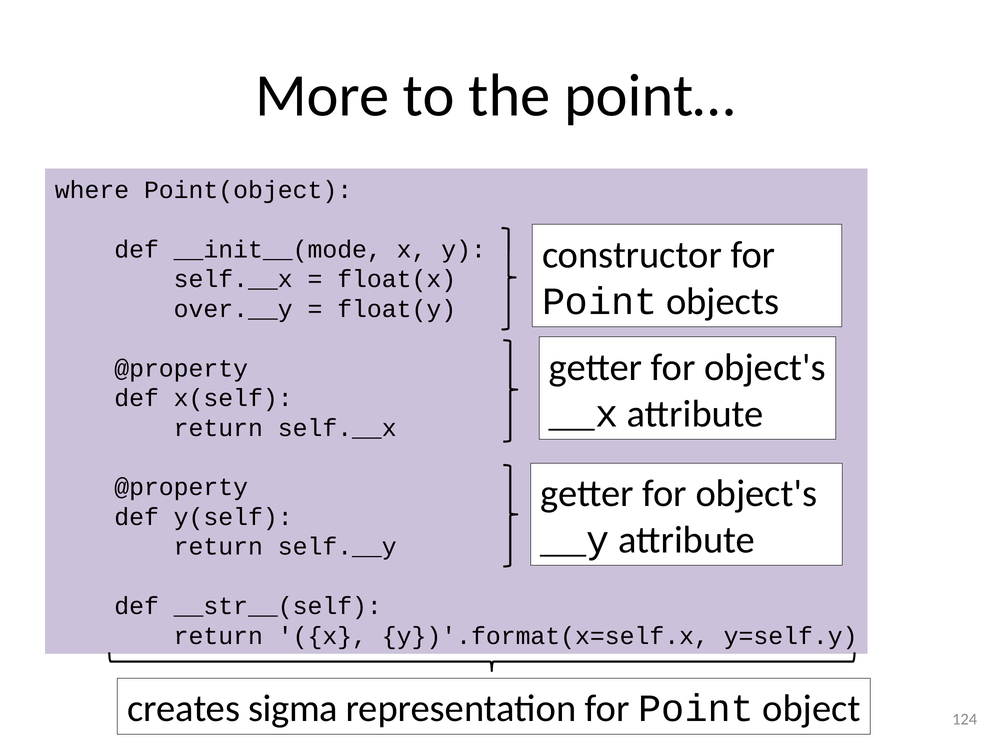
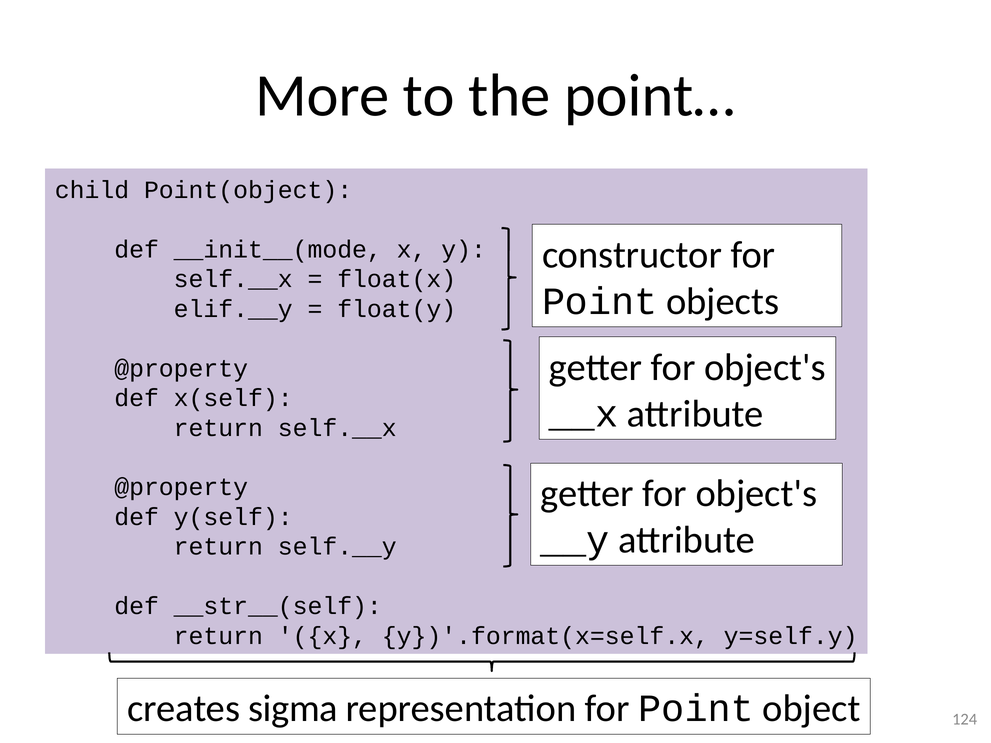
where: where -> child (92, 190)
over.__y: over.__y -> elif.__y (233, 309)
